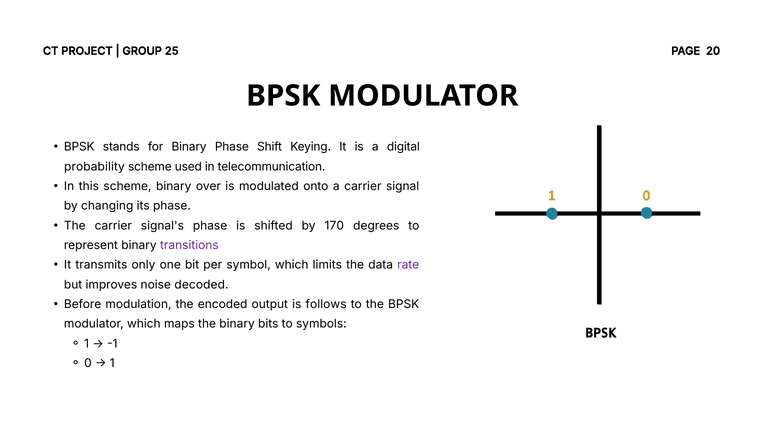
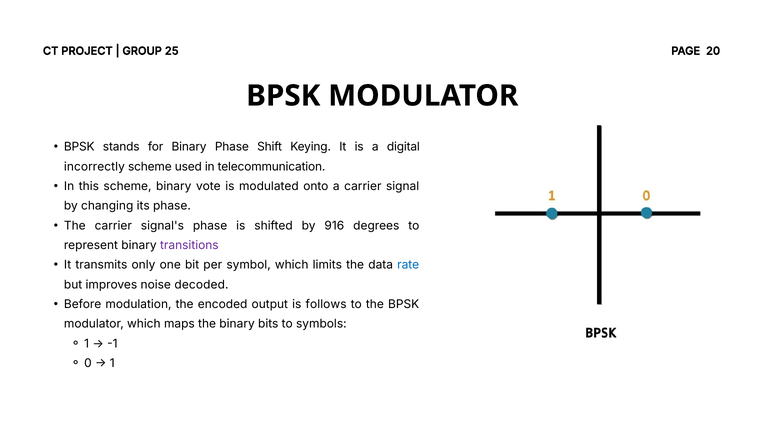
probability: probability -> incorrectly (94, 167)
over: over -> vote (208, 186)
170: 170 -> 916 (334, 226)
rate colour: purple -> blue (408, 265)
